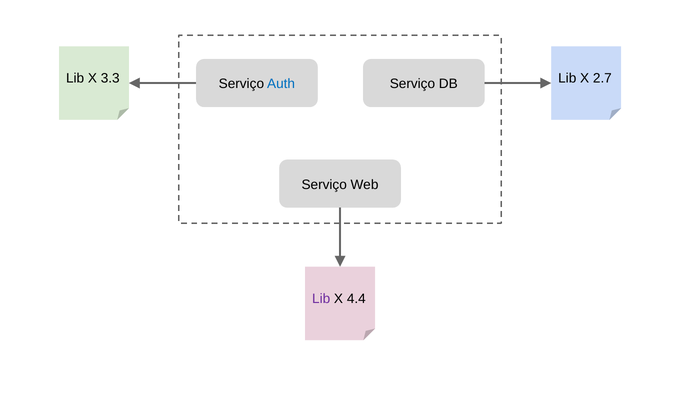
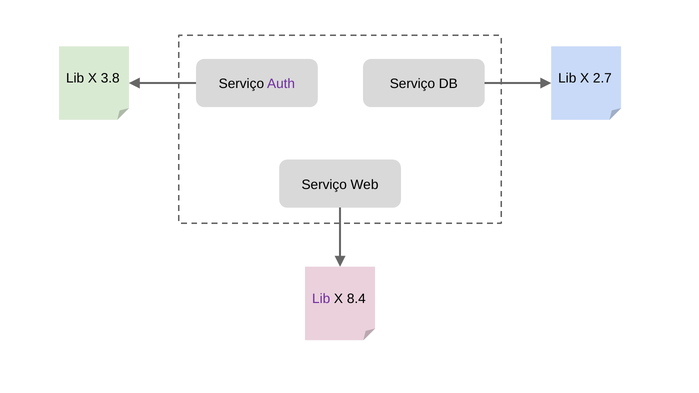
3.3: 3.3 -> 3.8 (110, 78)
Auth colour: blue -> purple (281, 84)
4.4: 4.4 -> 8.4 (356, 299)
